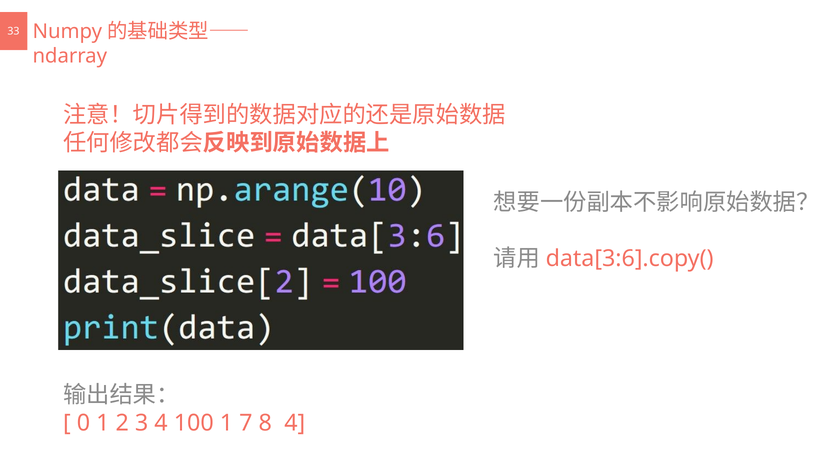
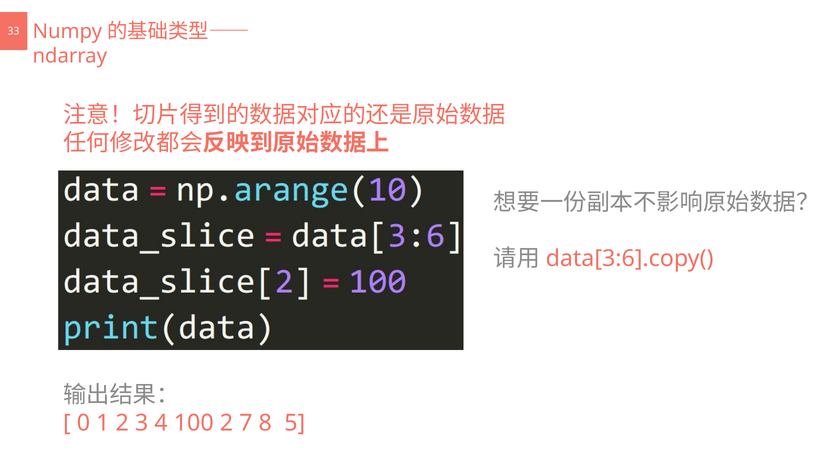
100 1: 1 -> 2 (226, 423)
8 4: 4 -> 5 (295, 423)
